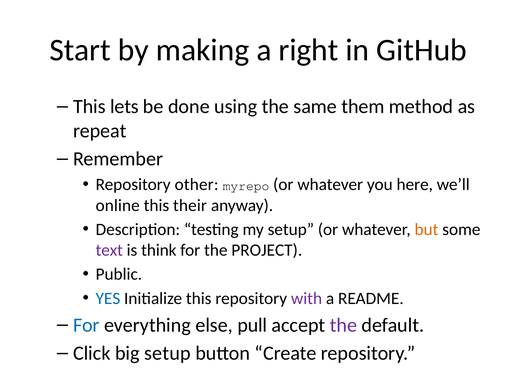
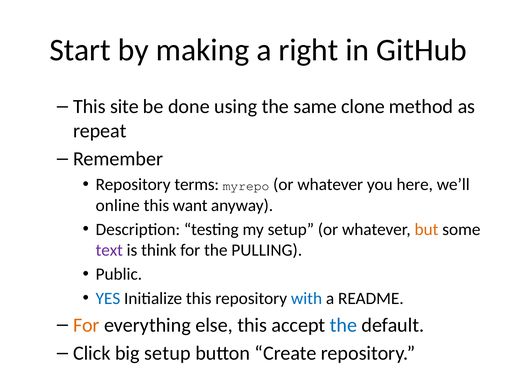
lets: lets -> site (124, 107)
them: them -> clone (363, 107)
other: other -> terms (197, 185)
their: their -> want (190, 205)
PROJECT: PROJECT -> PULLING (267, 250)
with colour: purple -> blue (307, 298)
For colour: blue -> orange (86, 325)
else pull: pull -> this (252, 325)
the colour: purple -> blue (343, 325)
